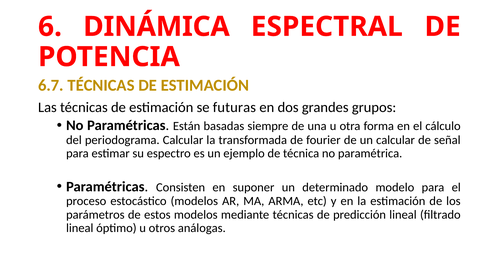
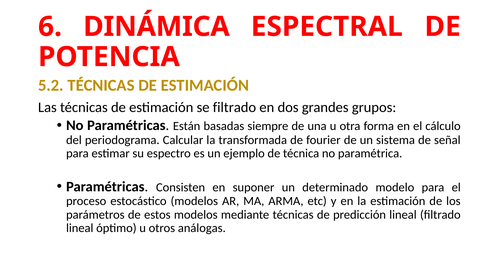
6.7: 6.7 -> 5.2 (51, 85)
se futuras: futuras -> filtrado (234, 108)
un calcular: calcular -> sistema (396, 140)
